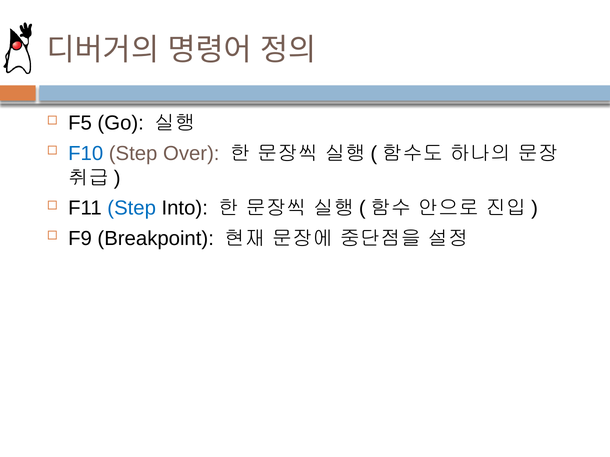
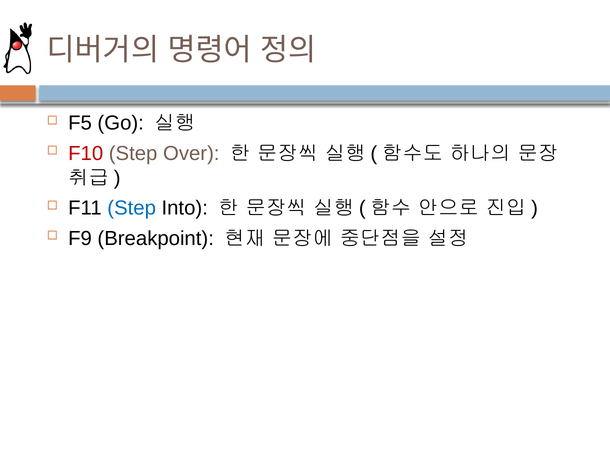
F10 colour: blue -> red (86, 154)
